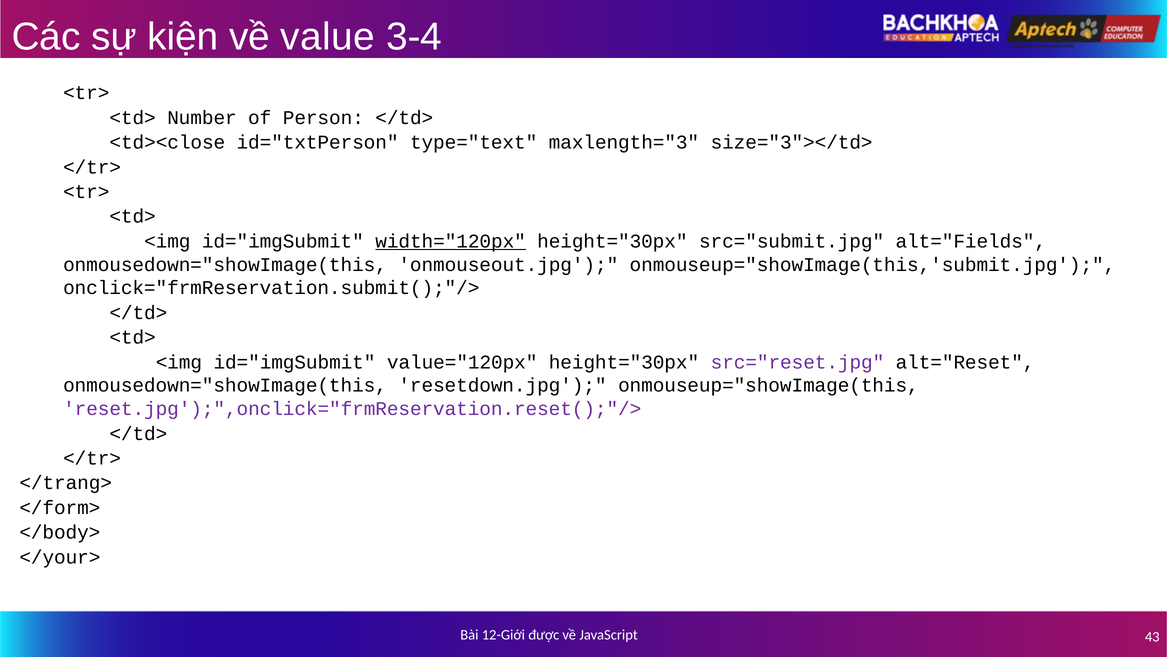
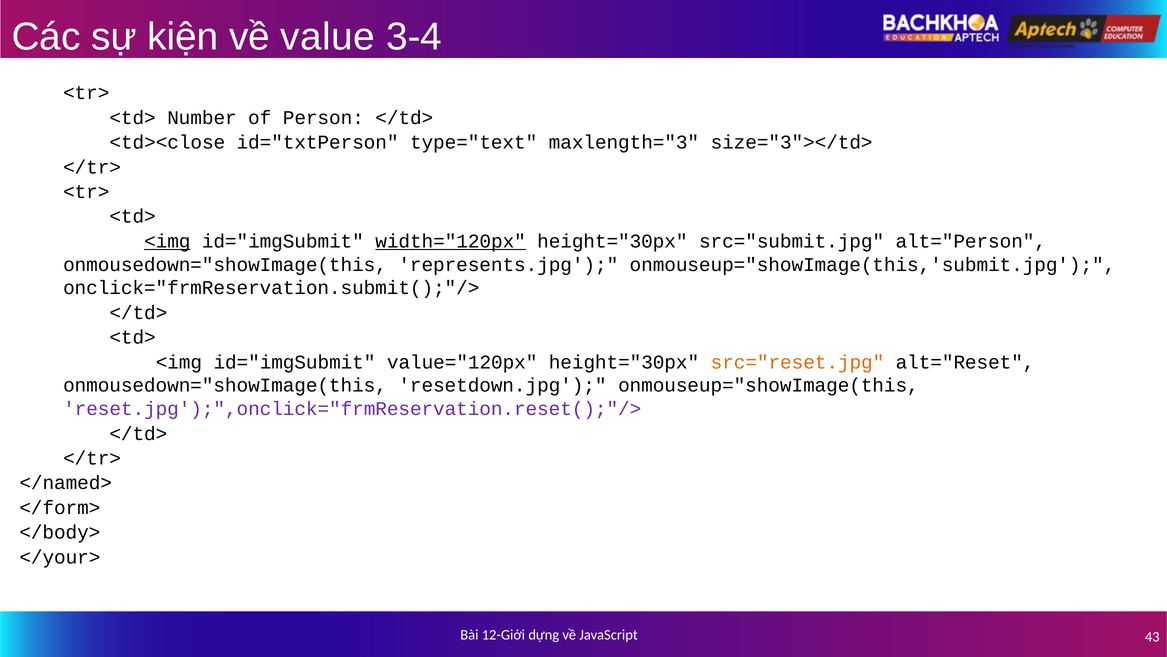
<img underline: none -> present (167, 241)
alt="Fields: alt="Fields -> alt="Person (971, 241)
onmouseout.jpg: onmouseout.jpg -> represents.jpg (508, 264)
src="reset.jpg colour: purple -> orange (798, 362)
</trang>: </trang> -> </named> (66, 483)
được: được -> dựng (544, 634)
